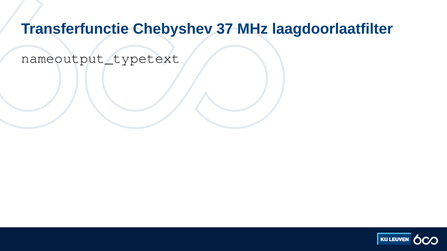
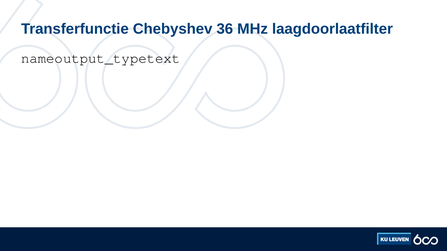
37: 37 -> 36 (225, 29)
